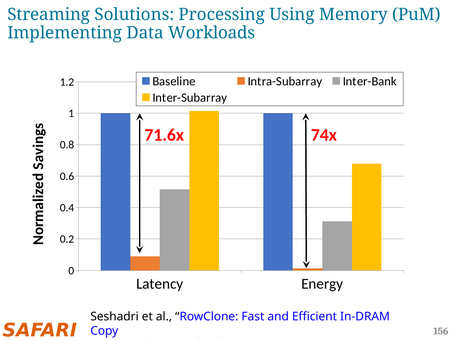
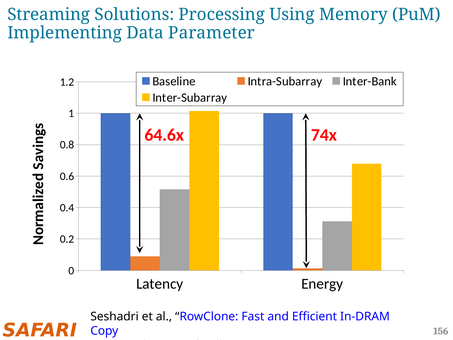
Workloads: Workloads -> Parameter (212, 33)
71.6x: 71.6x -> 64.6x (164, 135)
